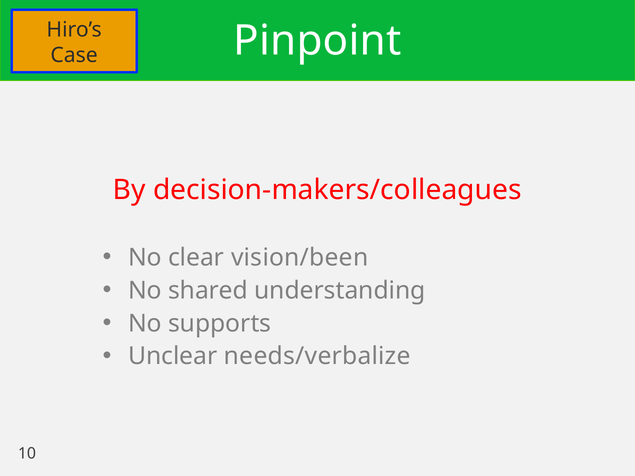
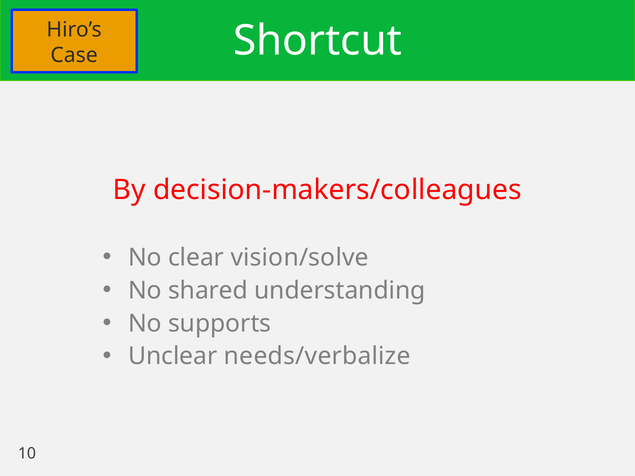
Pinpoint: Pinpoint -> Shortcut (318, 41)
vision/been: vision/been -> vision/solve (300, 258)
